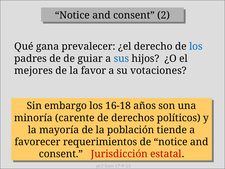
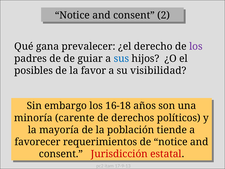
los colour: blue -> purple (196, 46)
mejores: mejores -> posibles (34, 70)
votaciones: votaciones -> visibilidad (158, 70)
